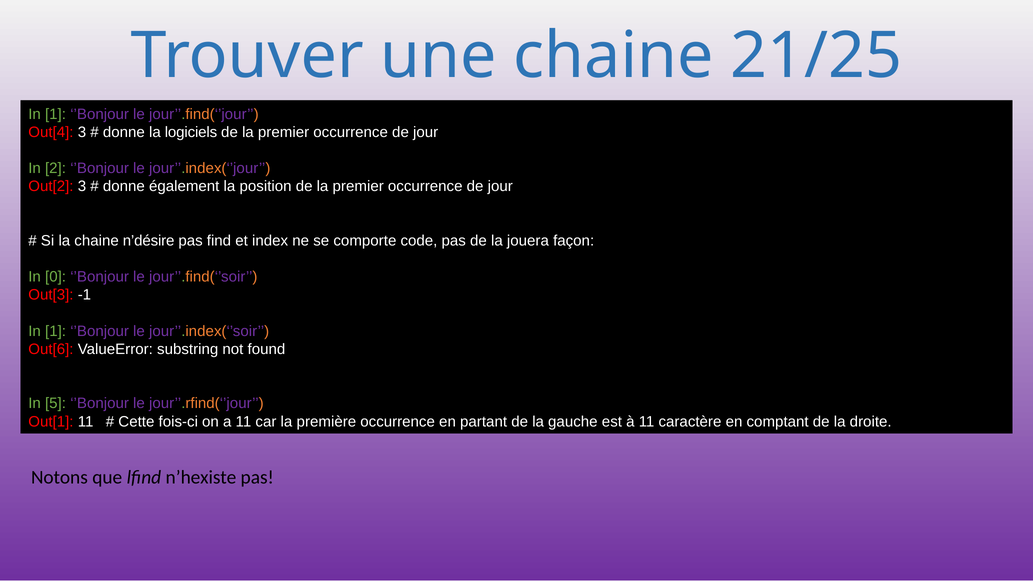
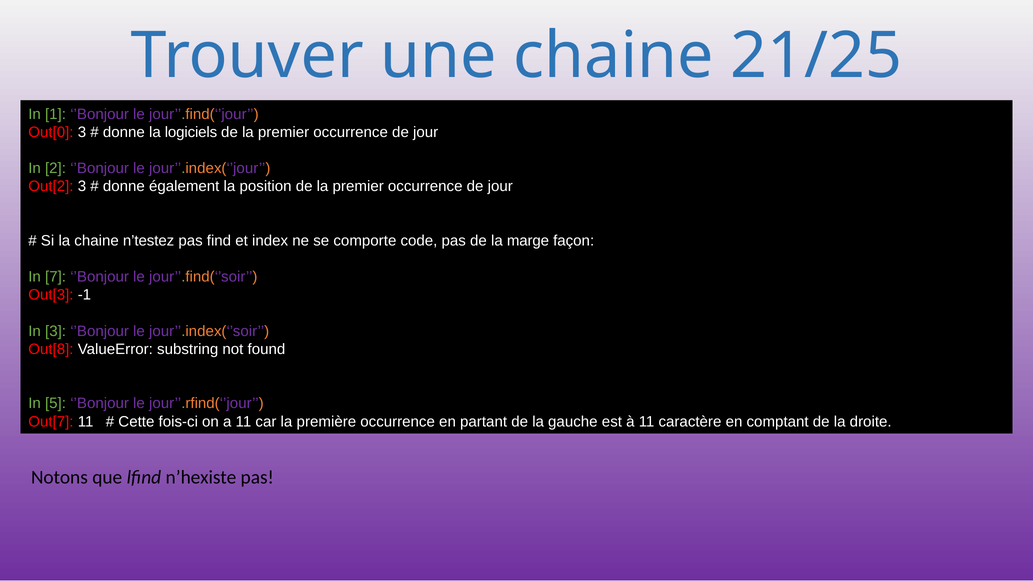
Out[4: Out[4 -> Out[0 (51, 132)
n’désire: n’désire -> n’testez (149, 241)
jouera: jouera -> marge (528, 241)
0: 0 -> 7 (56, 277)
1: 1 -> 3 (56, 331)
Out[6: Out[6 -> Out[8 (51, 349)
Out[1: Out[1 -> Out[7 (51, 422)
